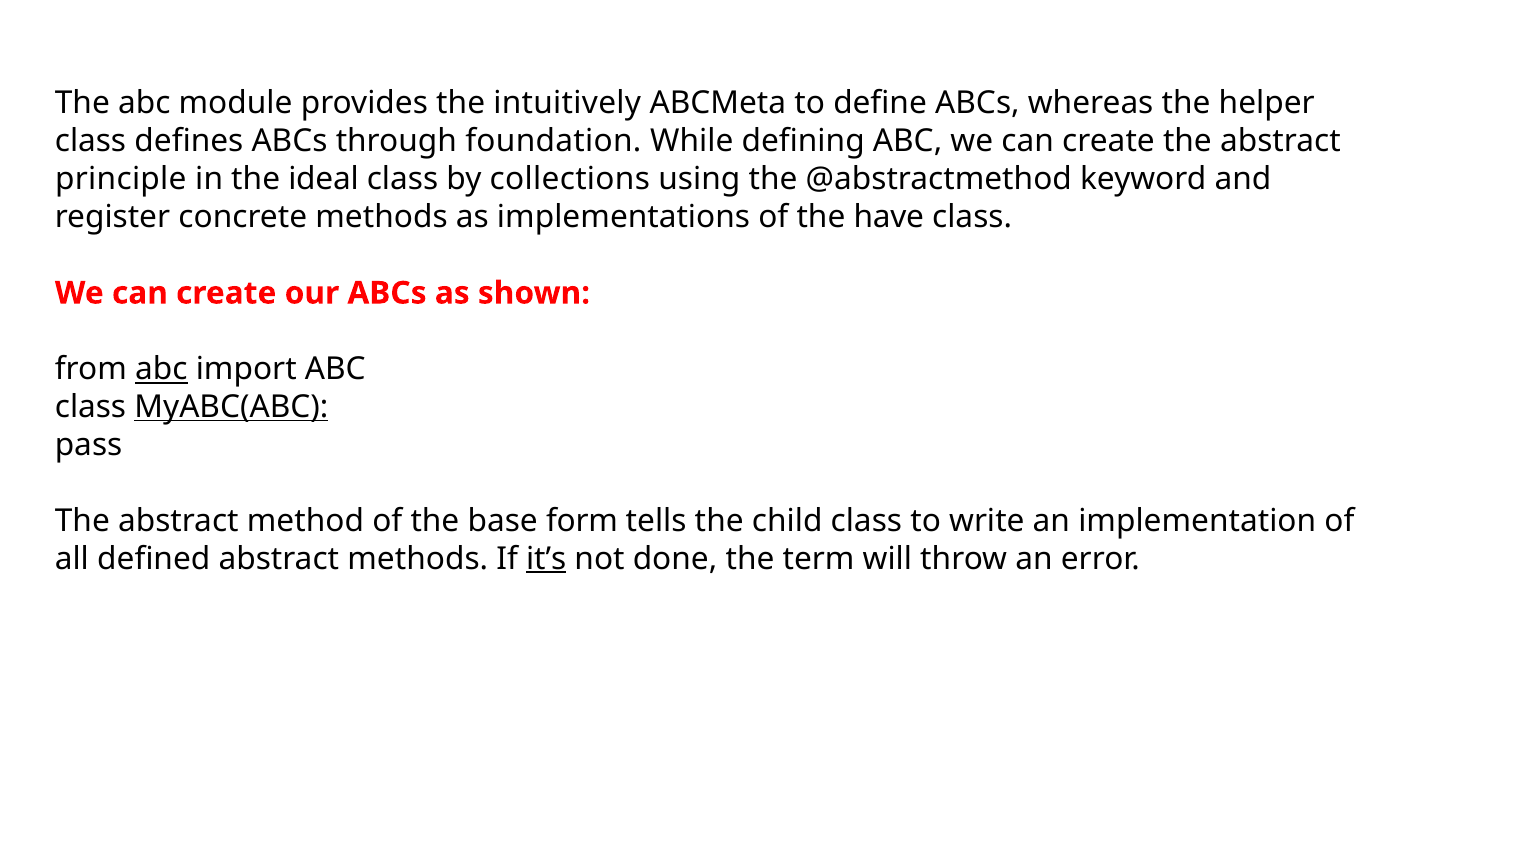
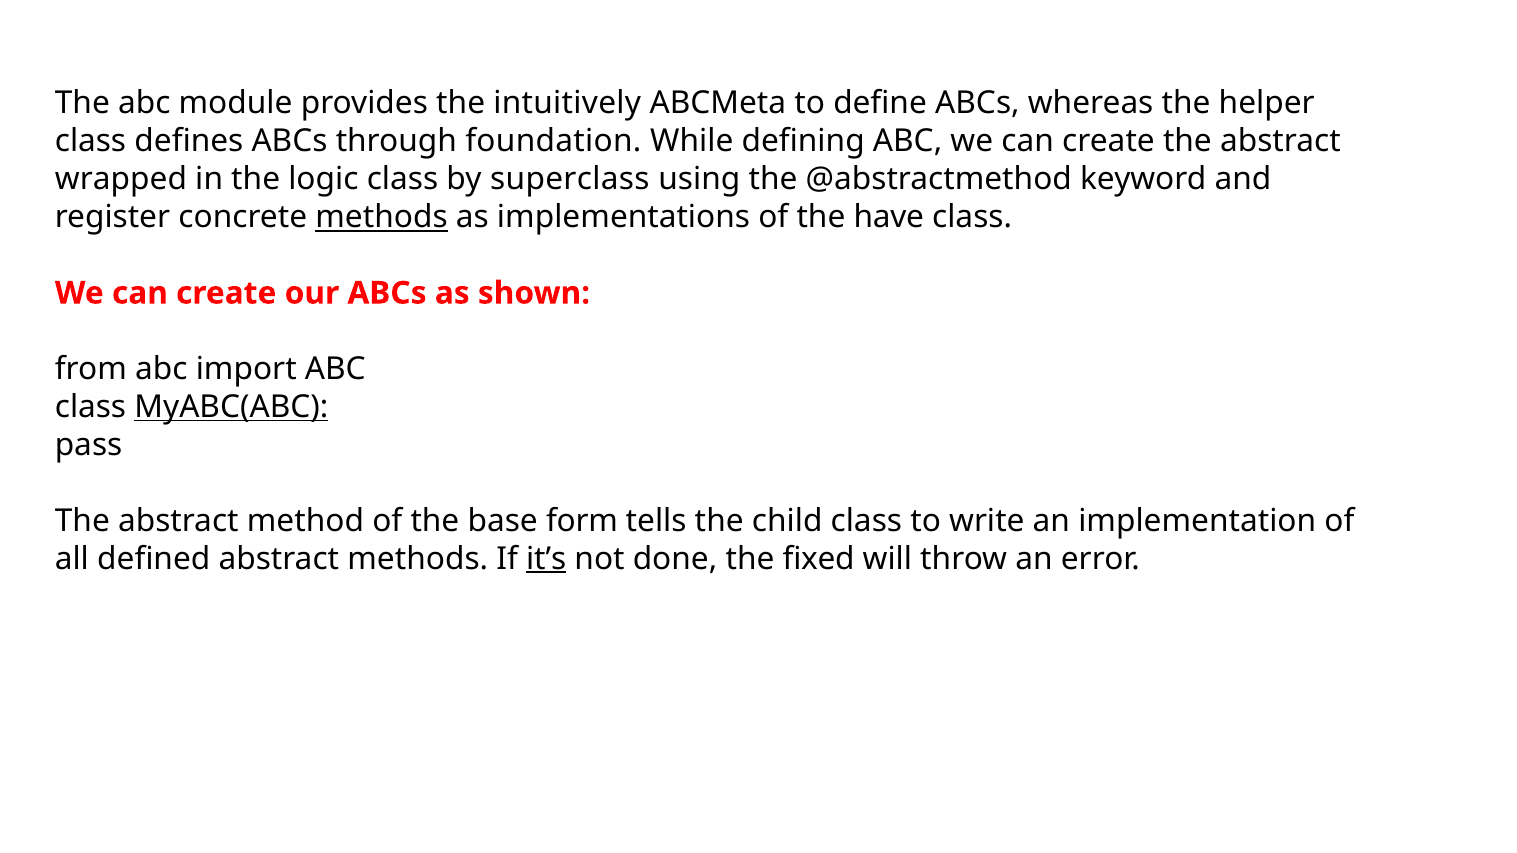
principle: principle -> wrapped (121, 179)
ideal: ideal -> logic (323, 179)
collections: collections -> superclass (570, 179)
methods underline: none -> present (382, 217)
abc underline: present -> none (161, 369)
term: term -> fixed (819, 559)
